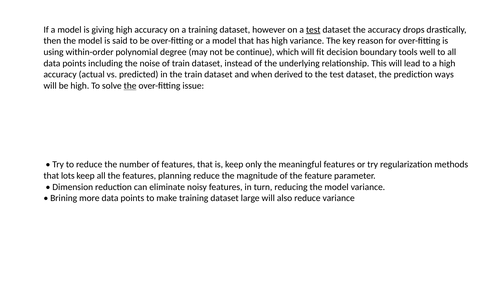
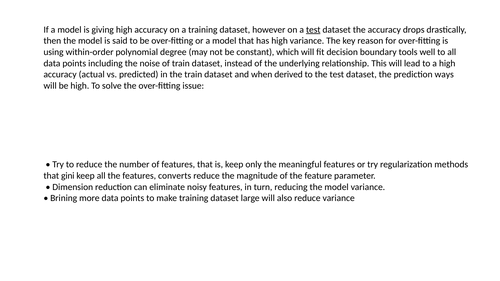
continue: continue -> constant (255, 52)
the underline: present -> none (130, 86)
lots: lots -> gini (68, 176)
planning: planning -> converts (175, 176)
